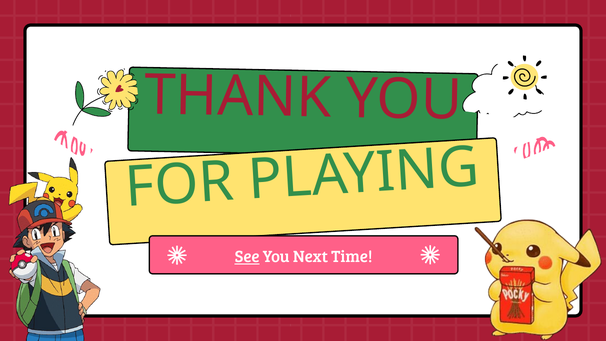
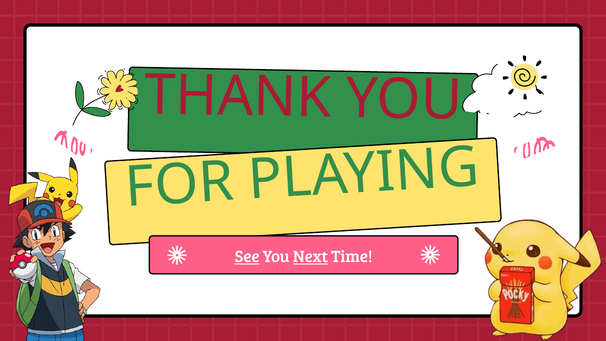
Next underline: none -> present (310, 257)
